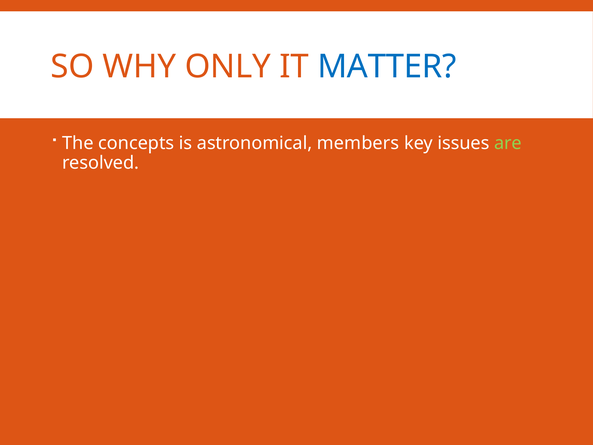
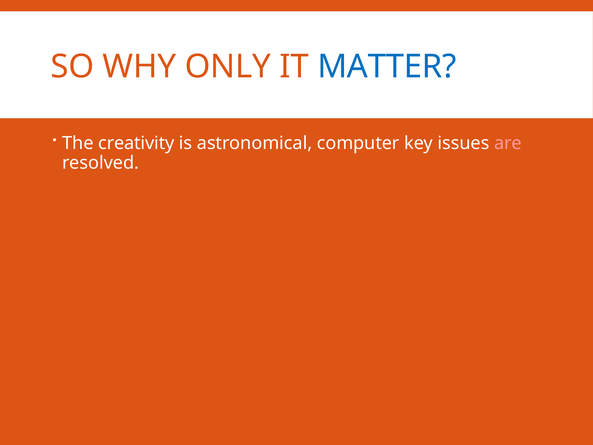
concepts: concepts -> creativity (136, 143)
members: members -> computer (358, 143)
are colour: light green -> pink (508, 143)
